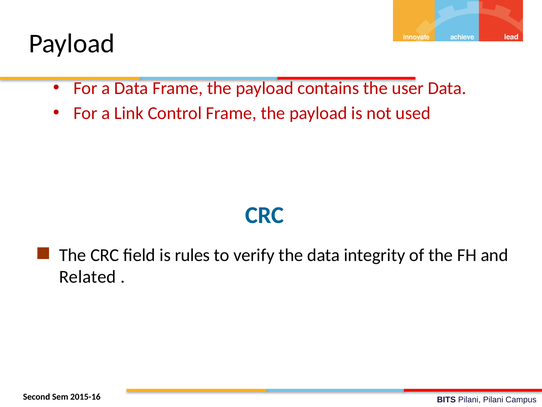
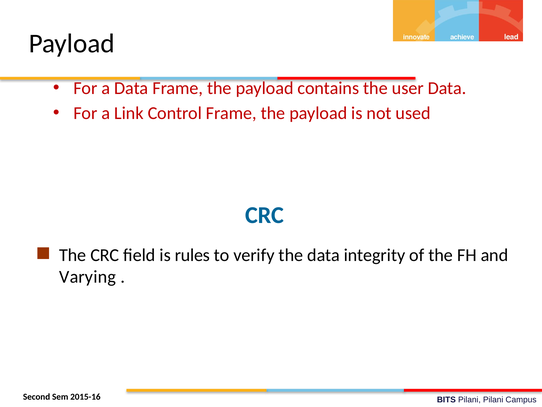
Related: Related -> Varying (88, 277)
